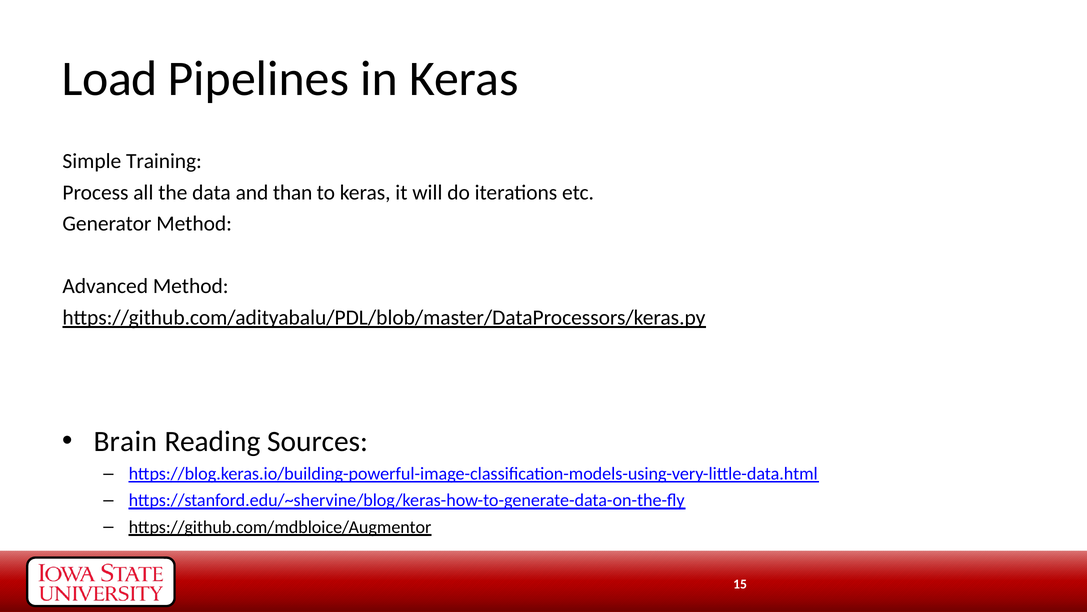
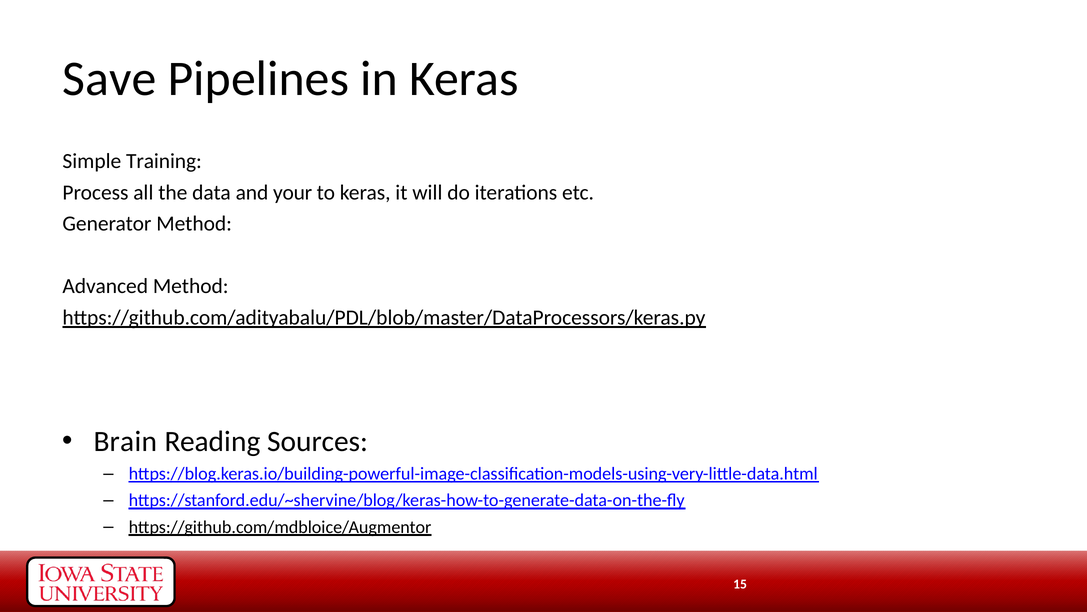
Load: Load -> Save (109, 79)
than: than -> your (293, 192)
